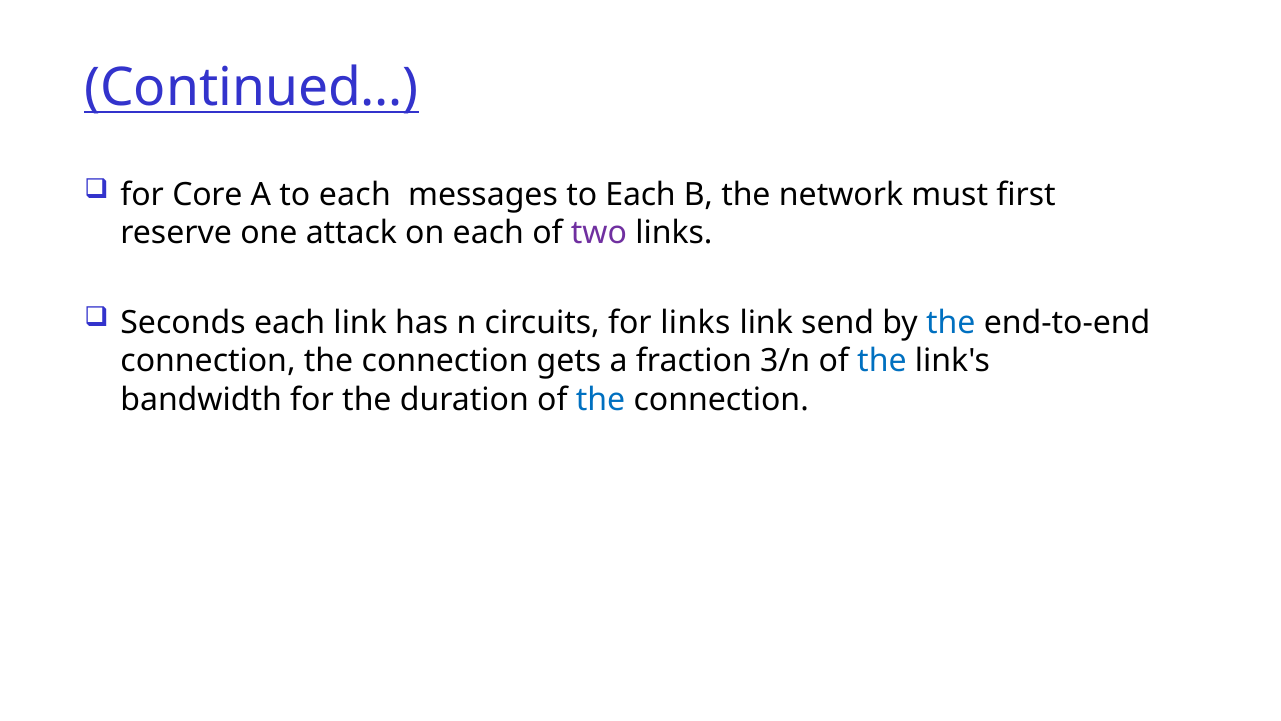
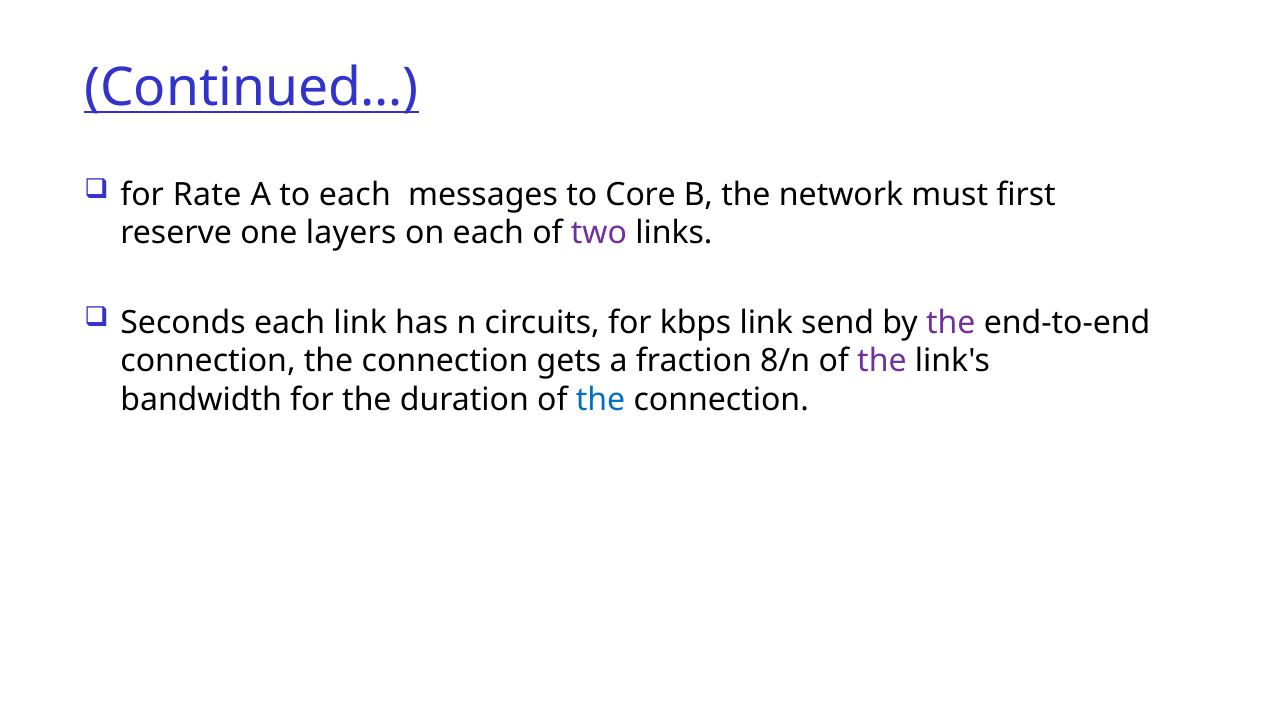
Core: Core -> Rate (207, 194)
messages to Each: Each -> Core (641, 194)
attack: attack -> layers (351, 233)
for links: links -> kbps (696, 322)
the colour: blue -> purple (951, 322)
3/n: 3/n -> 8/n (785, 361)
the colour: blue -> purple (882, 361)
